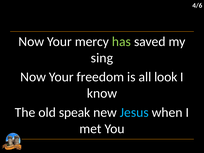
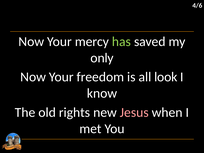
sing: sing -> only (102, 58)
speak: speak -> rights (75, 112)
Jesus colour: light blue -> pink (134, 112)
